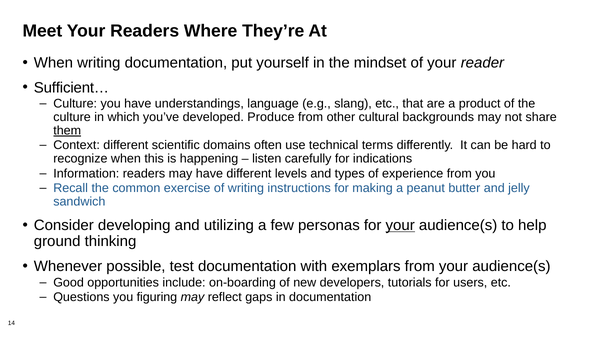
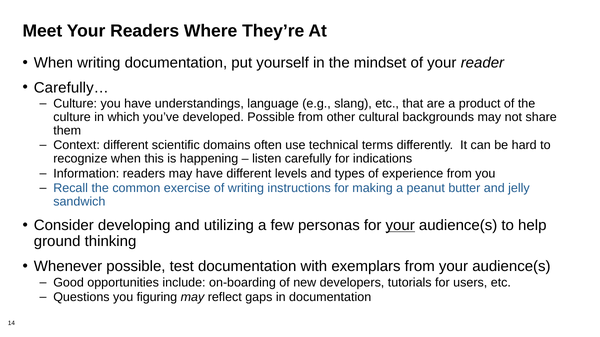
Sufficient…: Sufficient… -> Carefully… (71, 88)
developed Produce: Produce -> Possible (271, 117)
them underline: present -> none (67, 131)
